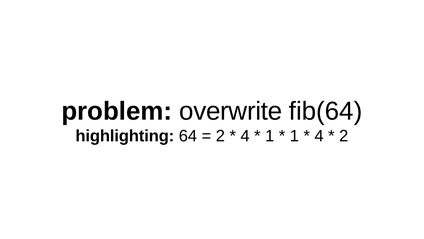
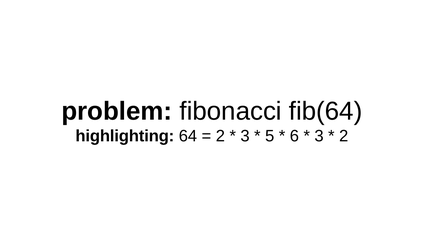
overwrite: overwrite -> fibonacci (231, 111)
4: 4 -> 3 (245, 136)
1: 1 -> 5 (270, 136)
1: 1 -> 6 (294, 136)
4: 4 -> 3 (319, 136)
